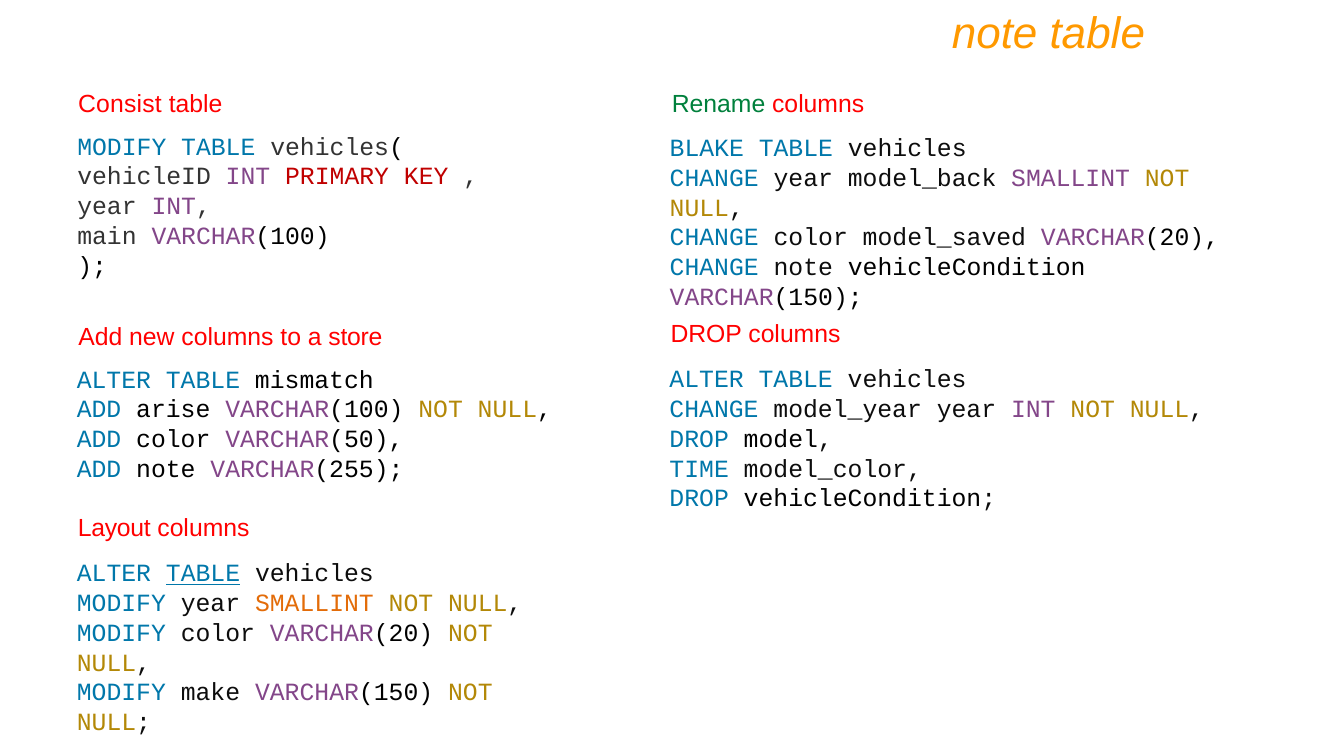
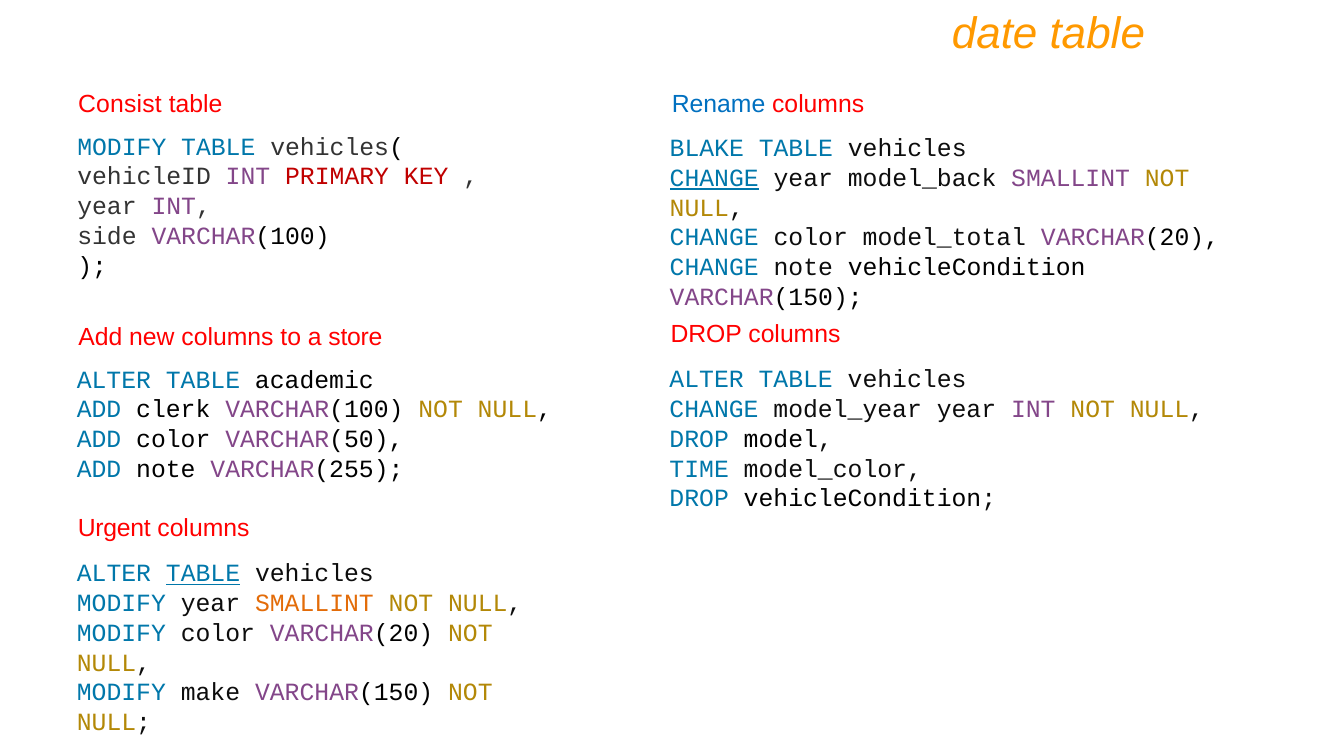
note: note -> date (995, 34)
Rename colour: green -> blue (719, 104)
CHANGE underline: none -> present (714, 178)
main: main -> side (107, 236)
model_saved: model_saved -> model_total (944, 238)
mismatch: mismatch -> academic (314, 380)
arise: arise -> clerk (173, 409)
Layout: Layout -> Urgent (114, 528)
